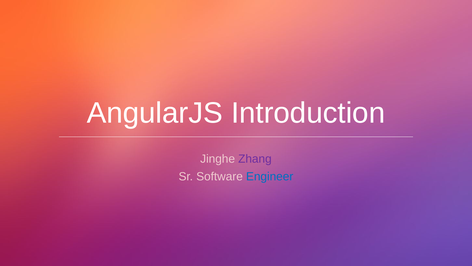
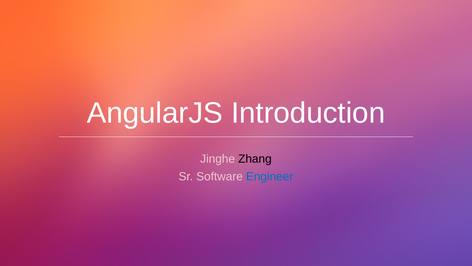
Zhang colour: purple -> black (255, 159)
